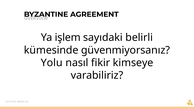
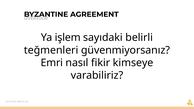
kümesinde: kümesinde -> teğmenleri (51, 50)
Yolu: Yolu -> Emri (52, 63)
